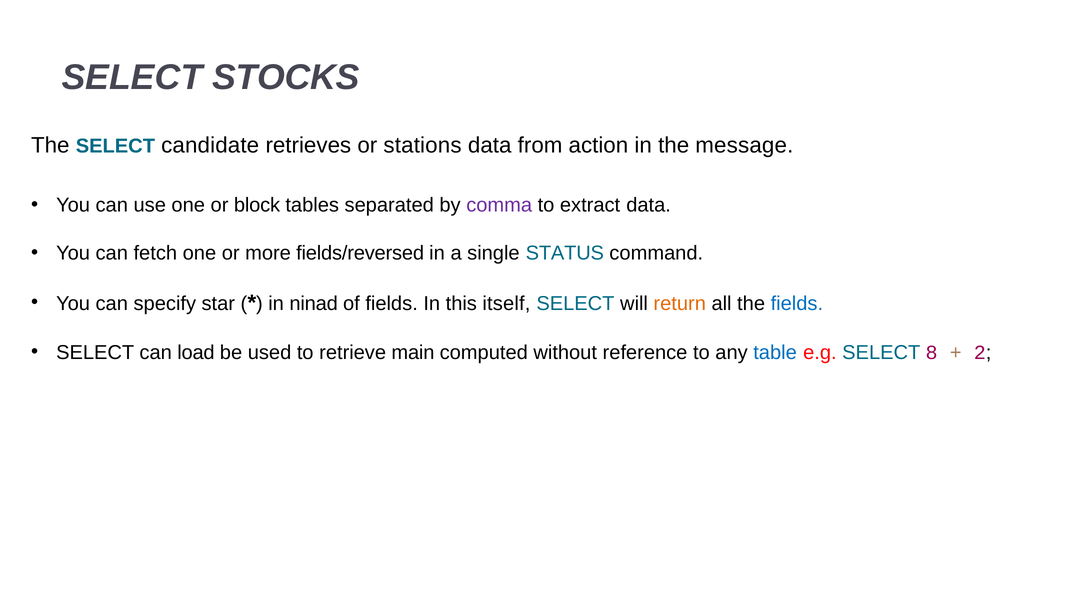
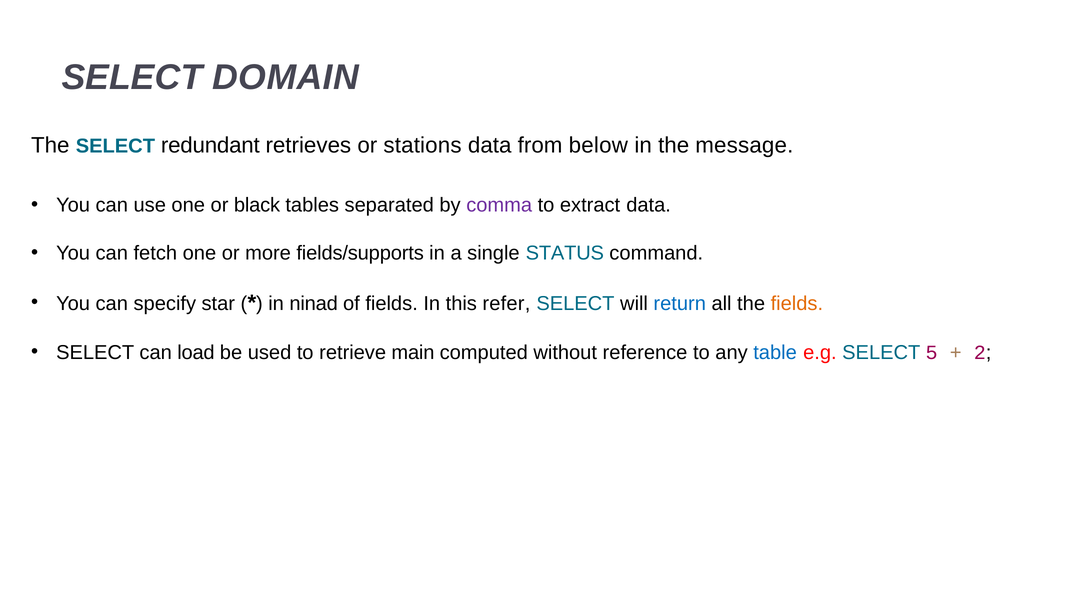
STOCKS: STOCKS -> DOMAIN (286, 78)
candidate: candidate -> redundant (210, 146)
action: action -> below (598, 146)
block: block -> black (257, 205)
fields/reversed: fields/reversed -> fields/supports (360, 253)
itself: itself -> refer (506, 304)
return colour: orange -> blue (680, 304)
fields colour: blue -> orange (797, 304)
8: 8 -> 5 (932, 352)
